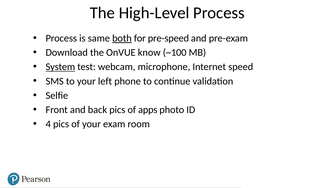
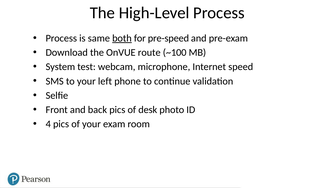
know: know -> route (149, 53)
System underline: present -> none (60, 67)
apps: apps -> desk (148, 110)
